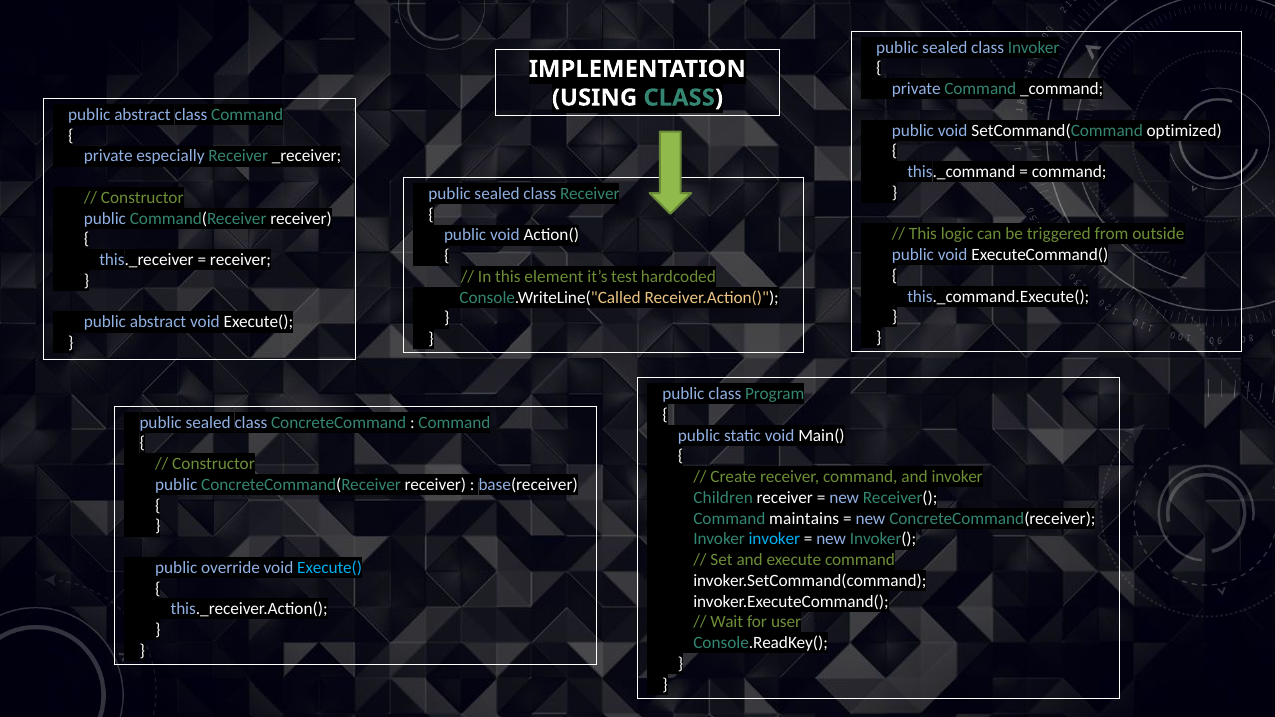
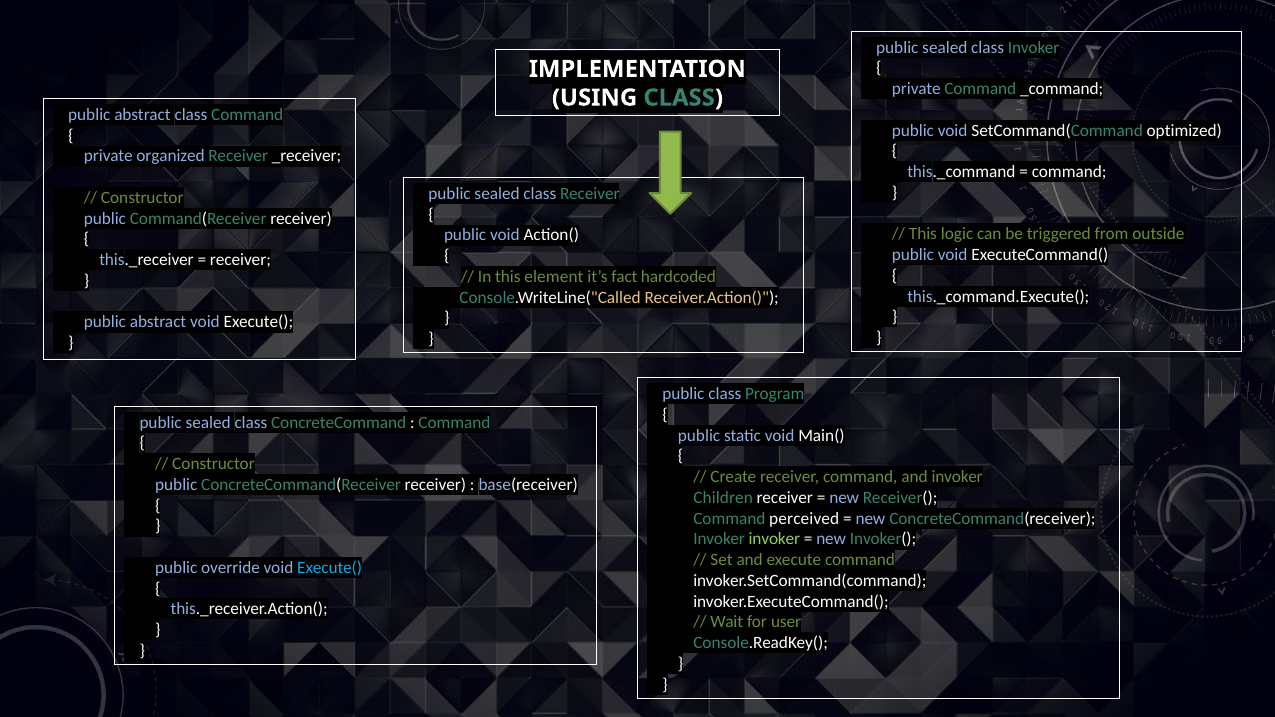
especially: especially -> organized (171, 156)
test: test -> fact (624, 277)
maintains: maintains -> perceived (804, 519)
invoker colour: light blue -> light green (774, 539)
